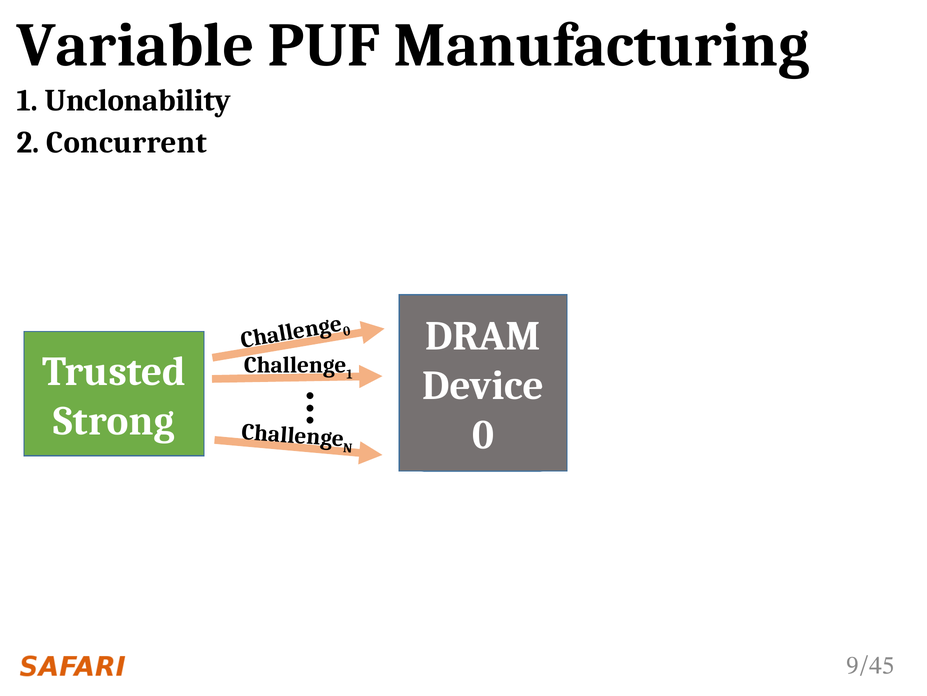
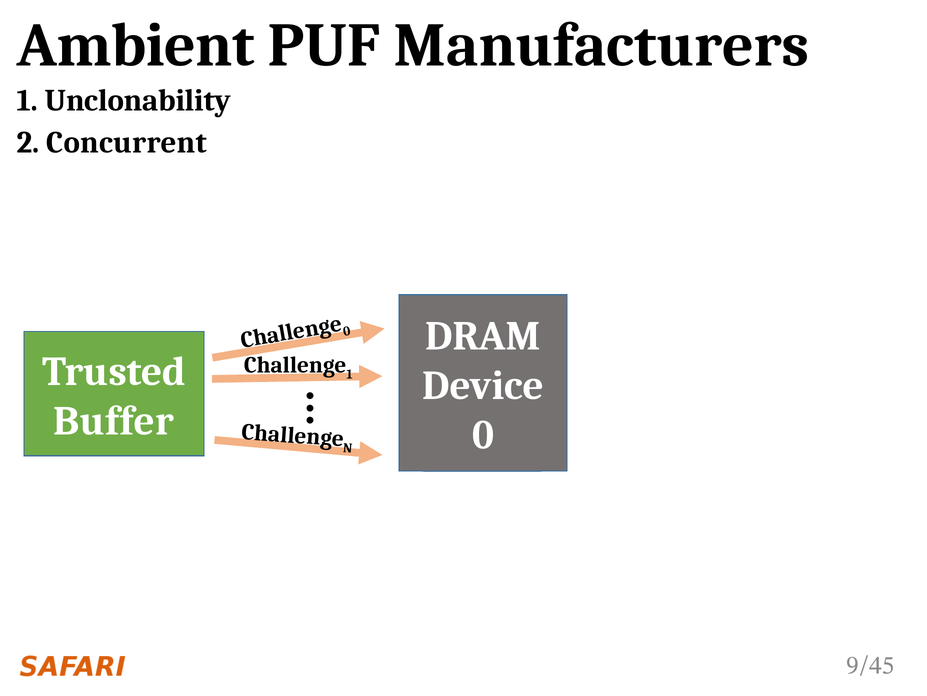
Variable: Variable -> Ambient (136, 45)
Manufacturing: Manufacturing -> Manufacturers (602, 45)
Strong: Strong -> Buffer (114, 421)
